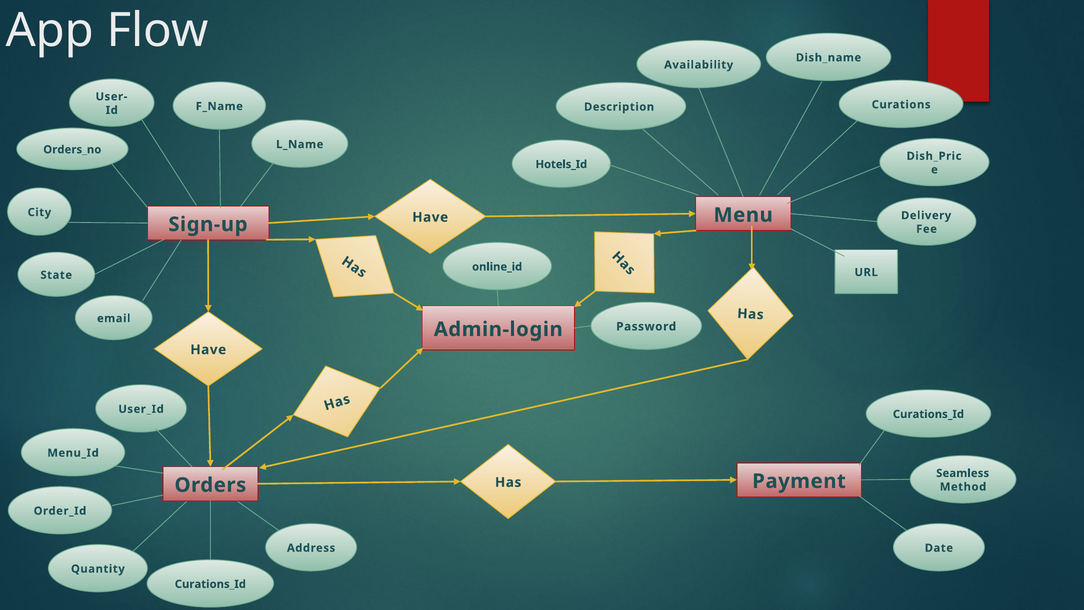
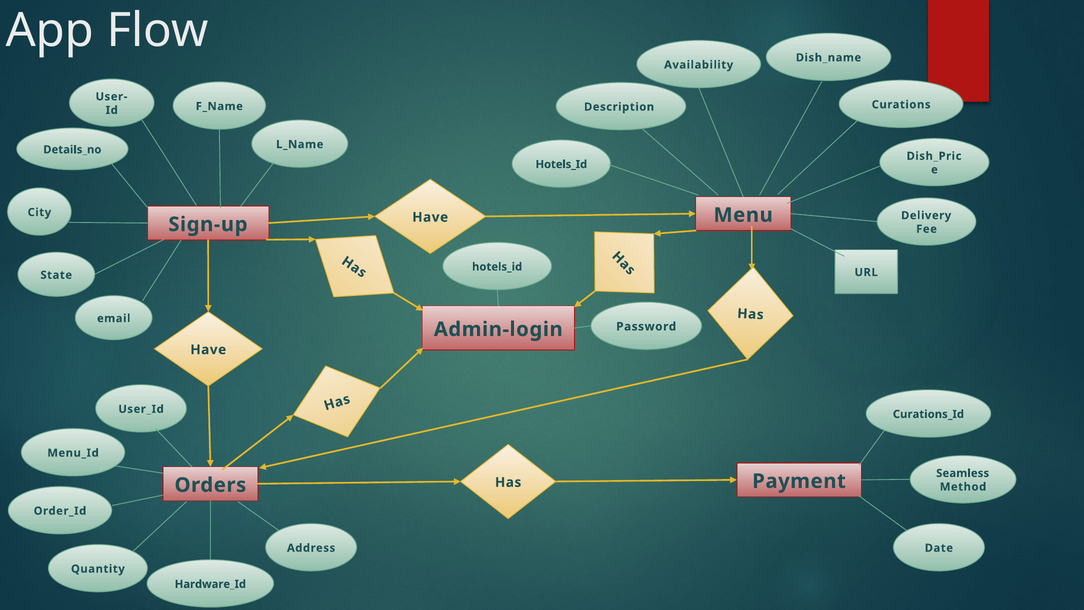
Orders_no: Orders_no -> Details_no (72, 150)
online_id: online_id -> hotels_id (497, 267)
Curations_Id: Curations_Id -> Hardware_Id (210, 584)
